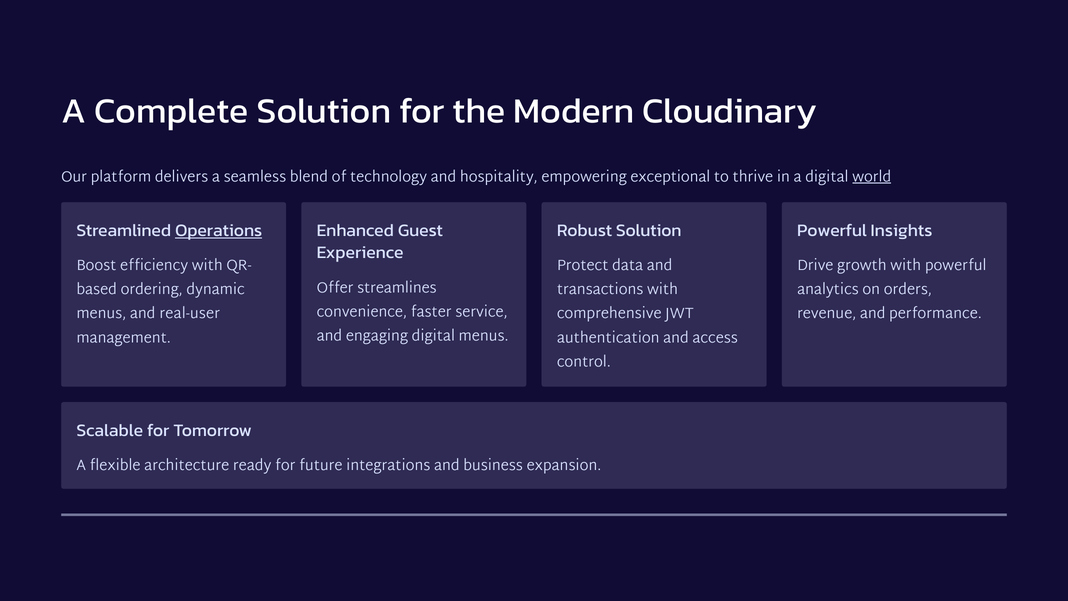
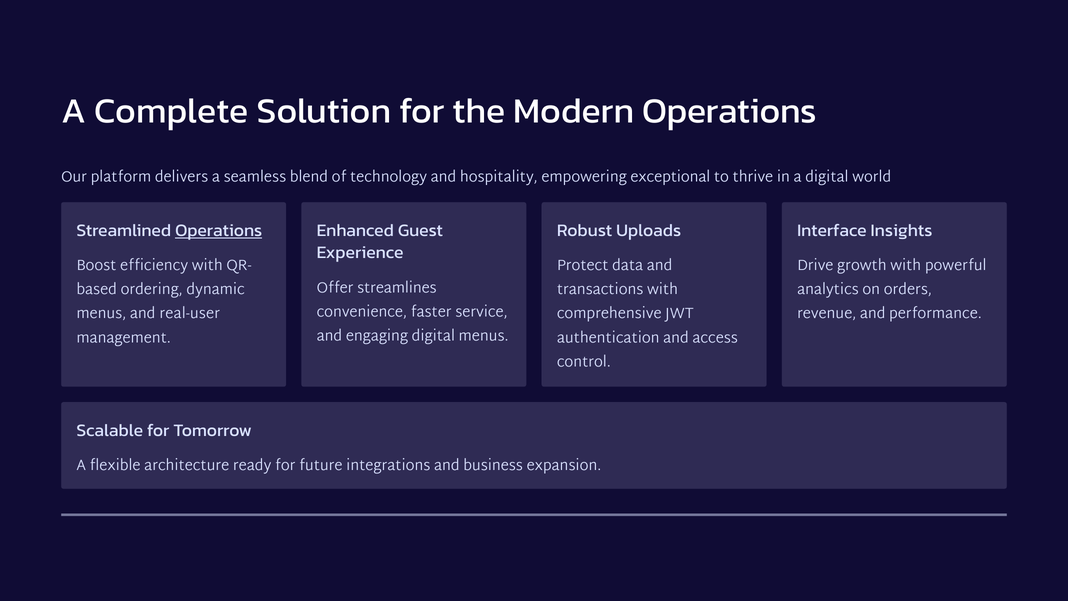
Modern Cloudinary: Cloudinary -> Operations (730, 111)
world underline: present -> none (872, 177)
Robust Solution: Solution -> Uploads (649, 230)
Powerful: Powerful -> Interface (832, 230)
